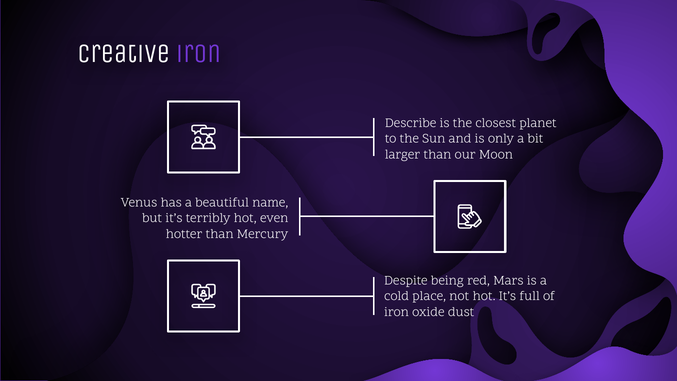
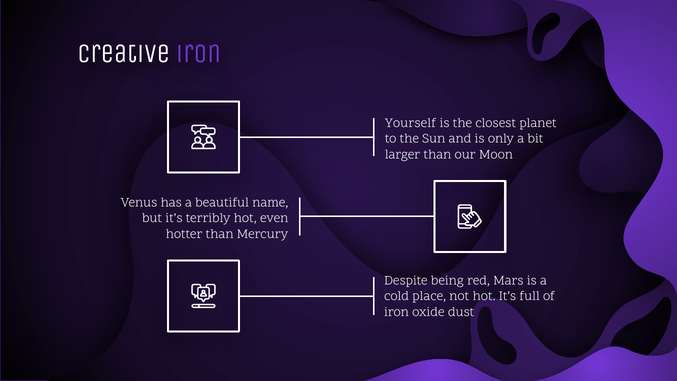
Describe: Describe -> Yourself (411, 123)
